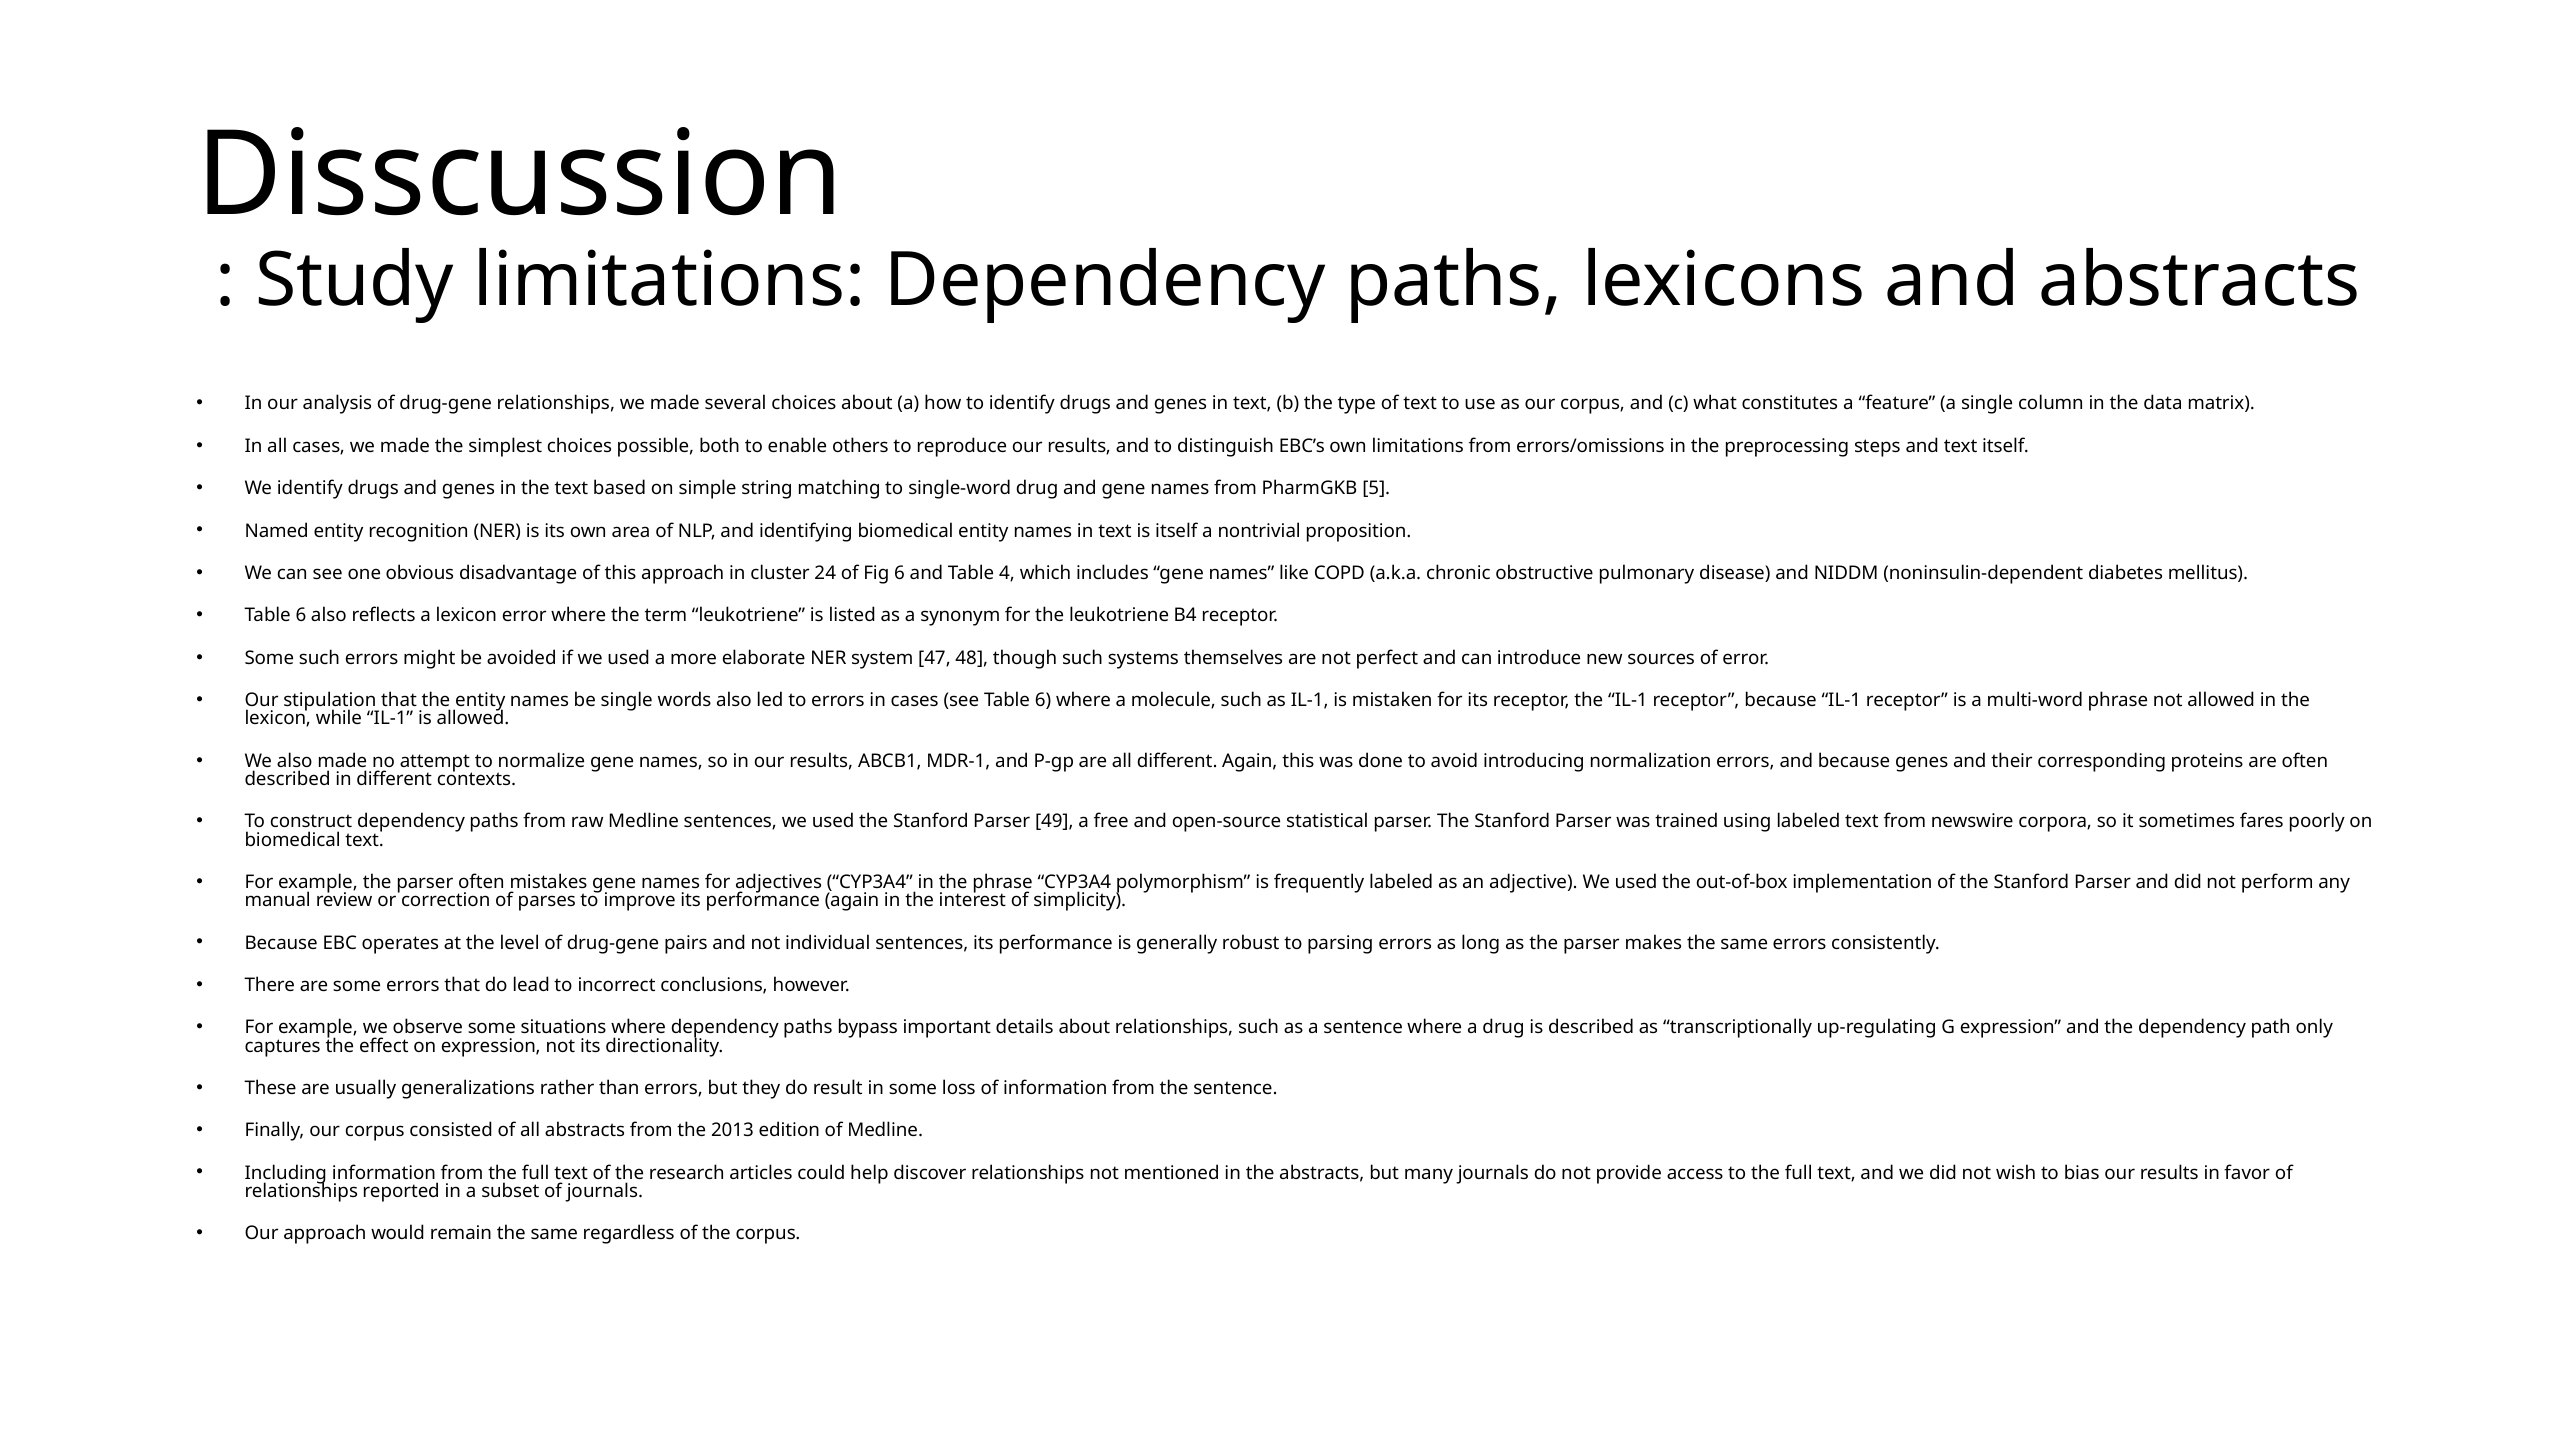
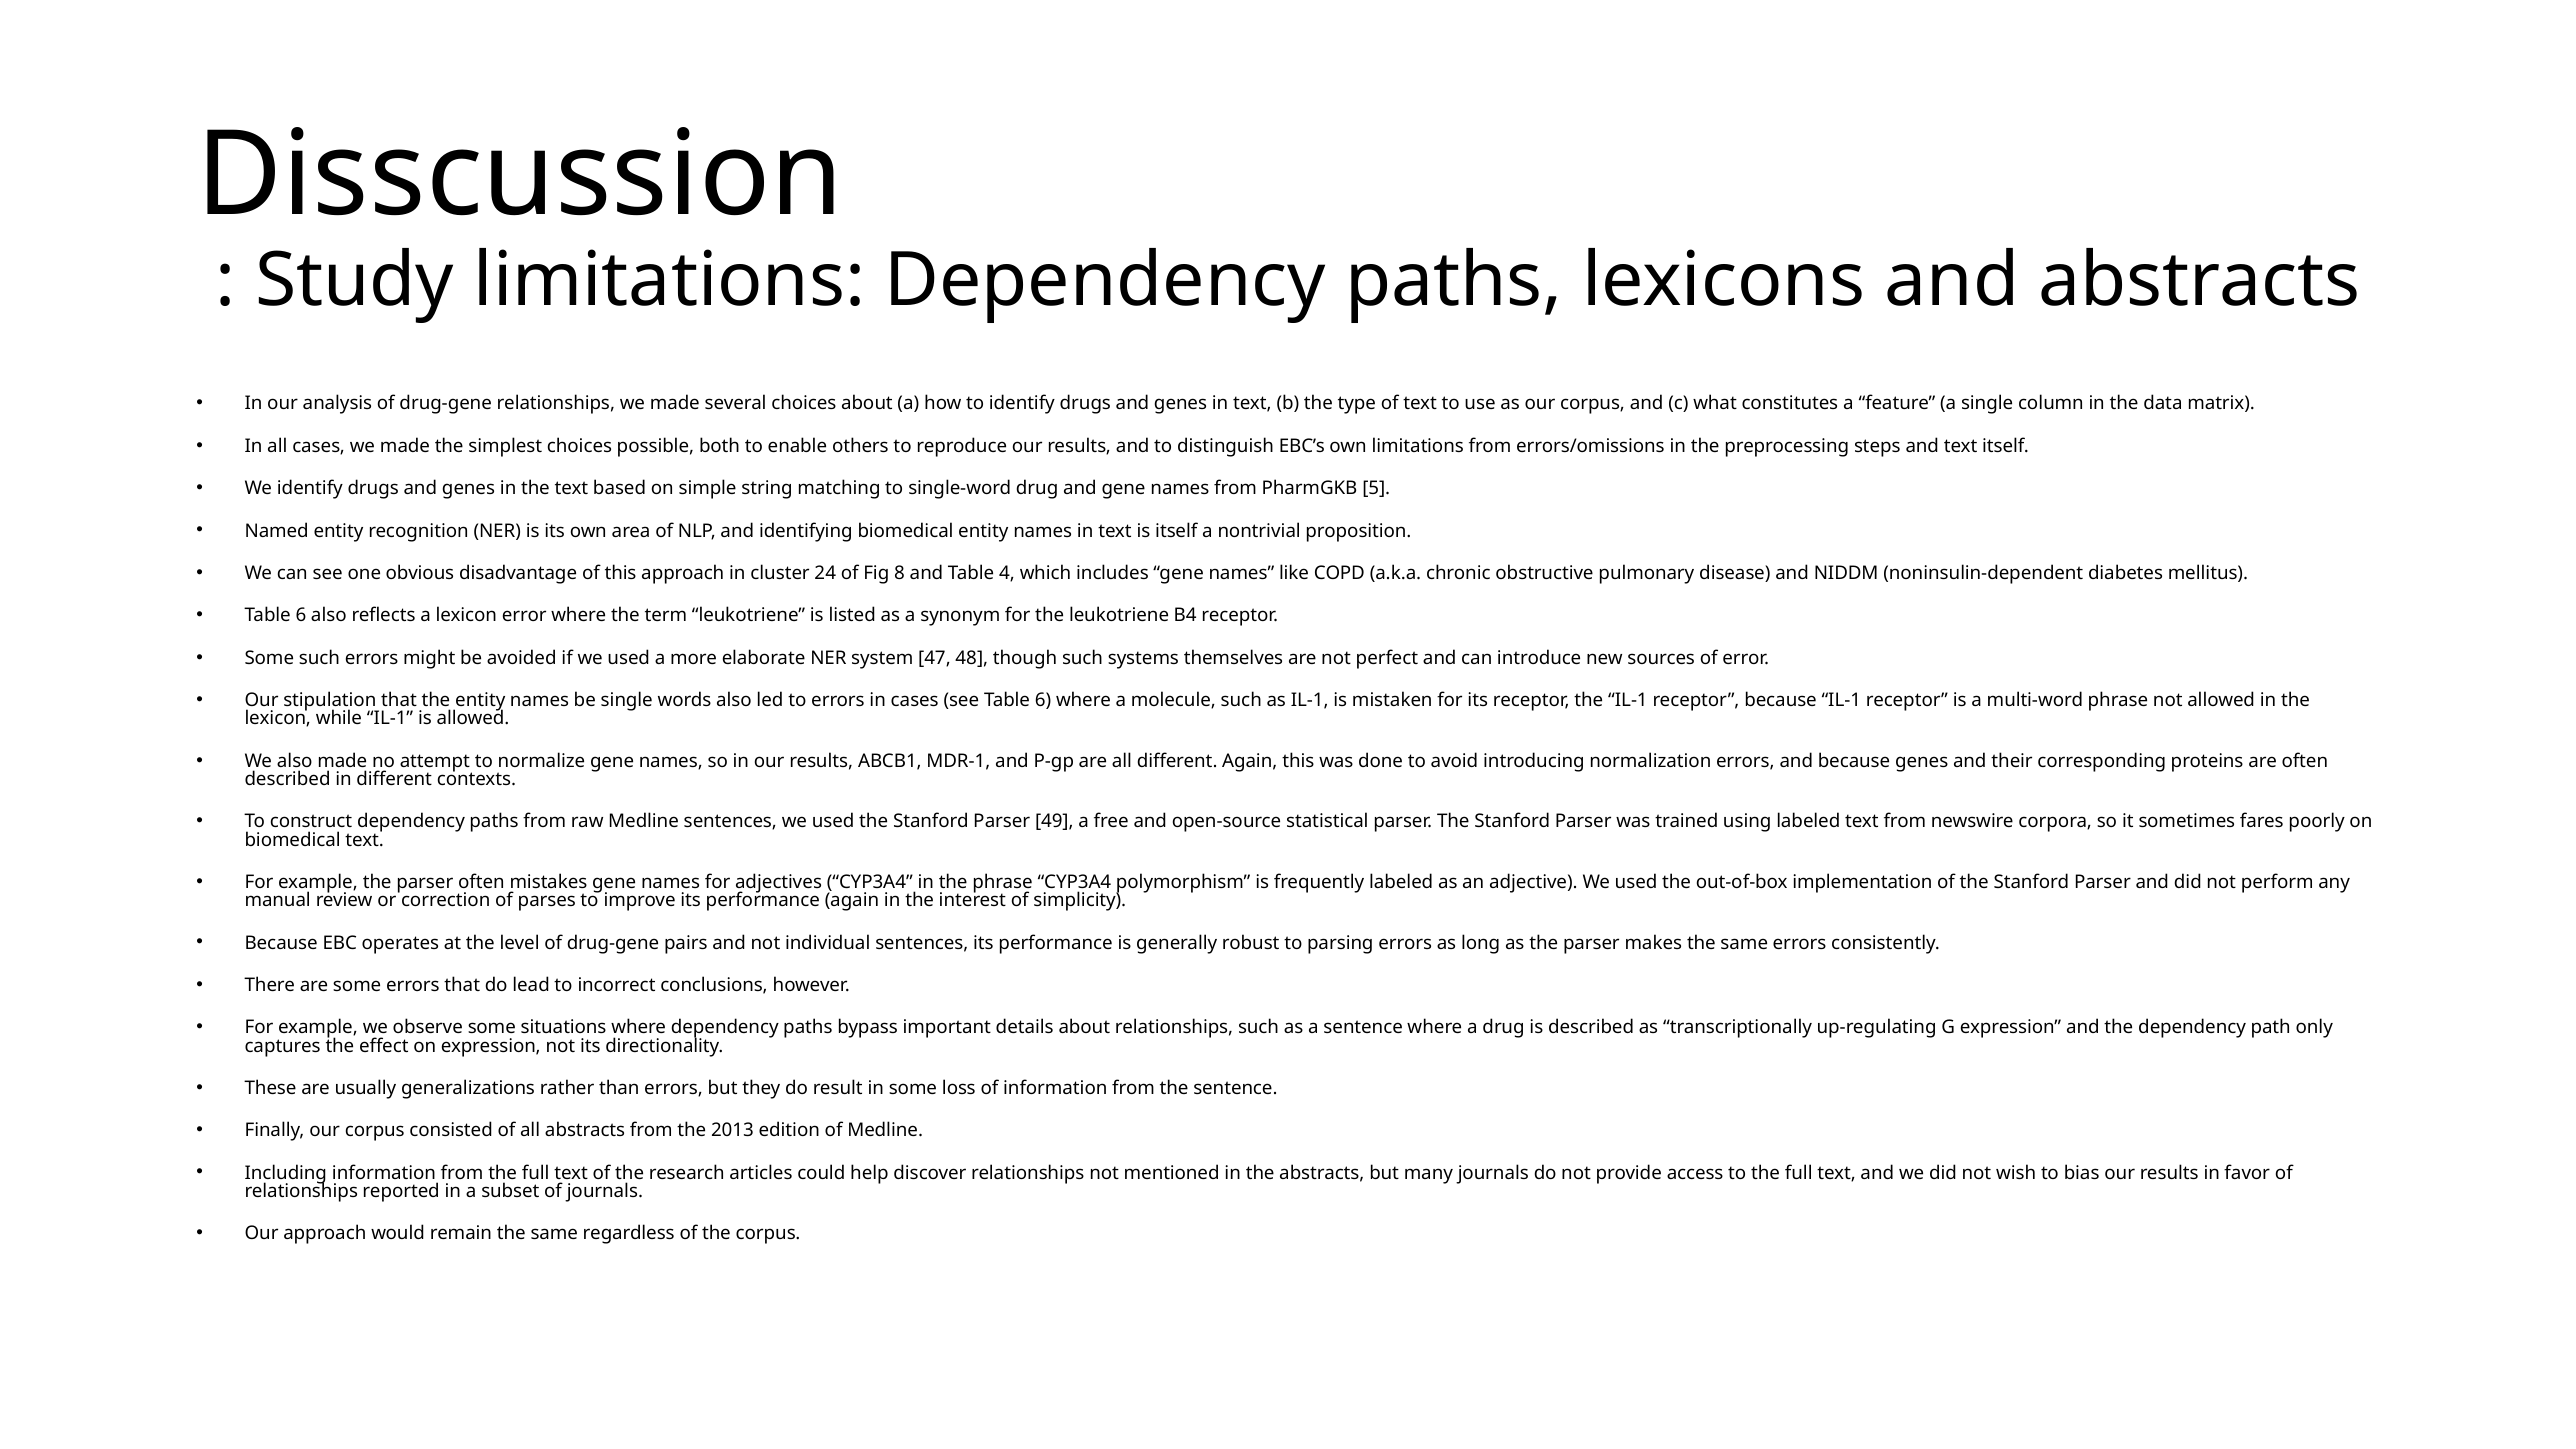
Fig 6: 6 -> 8 (900, 573)
